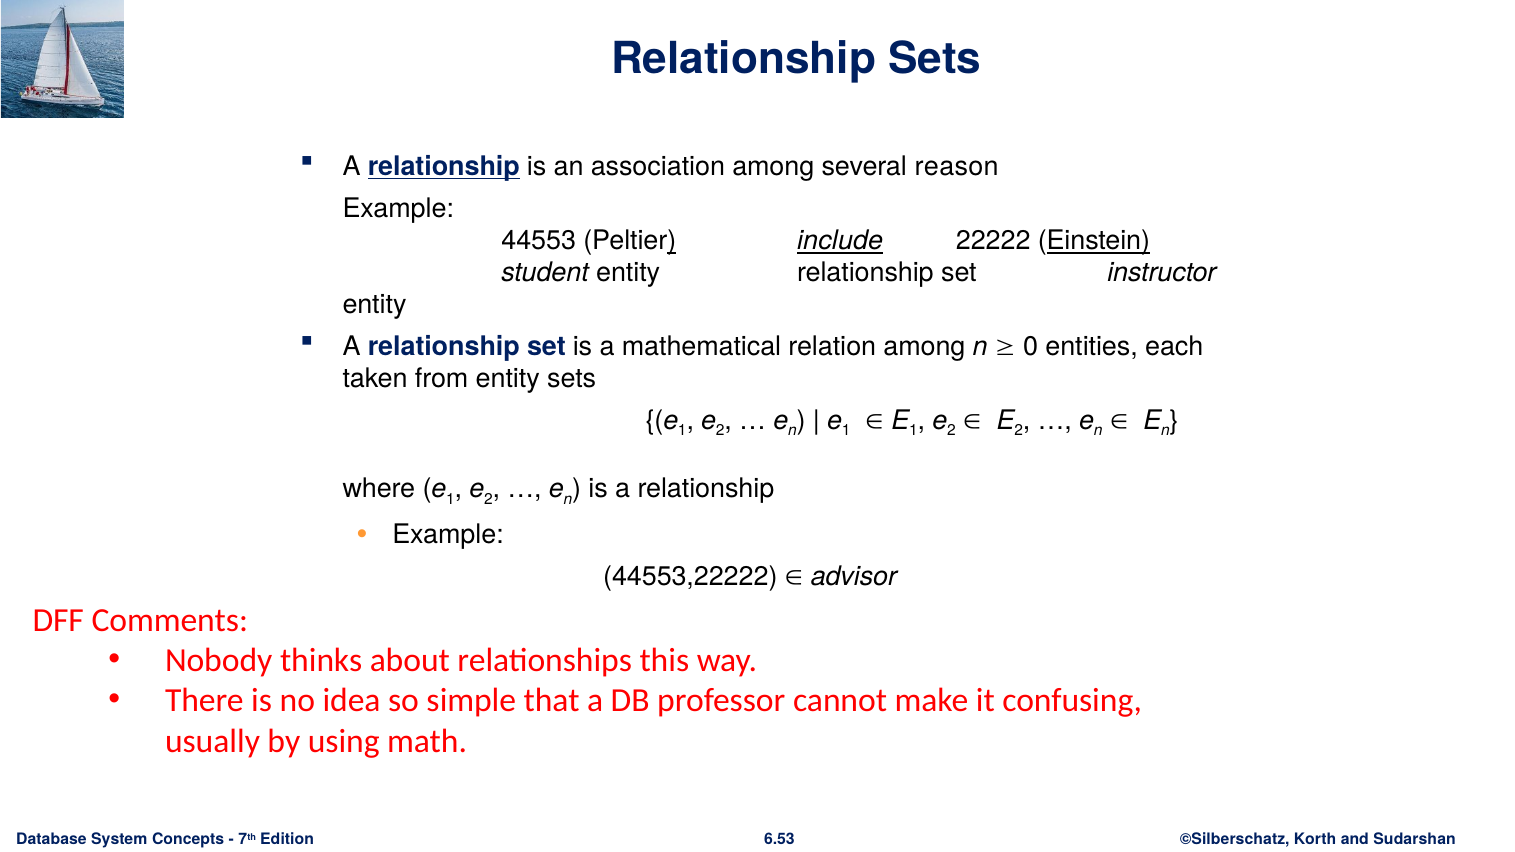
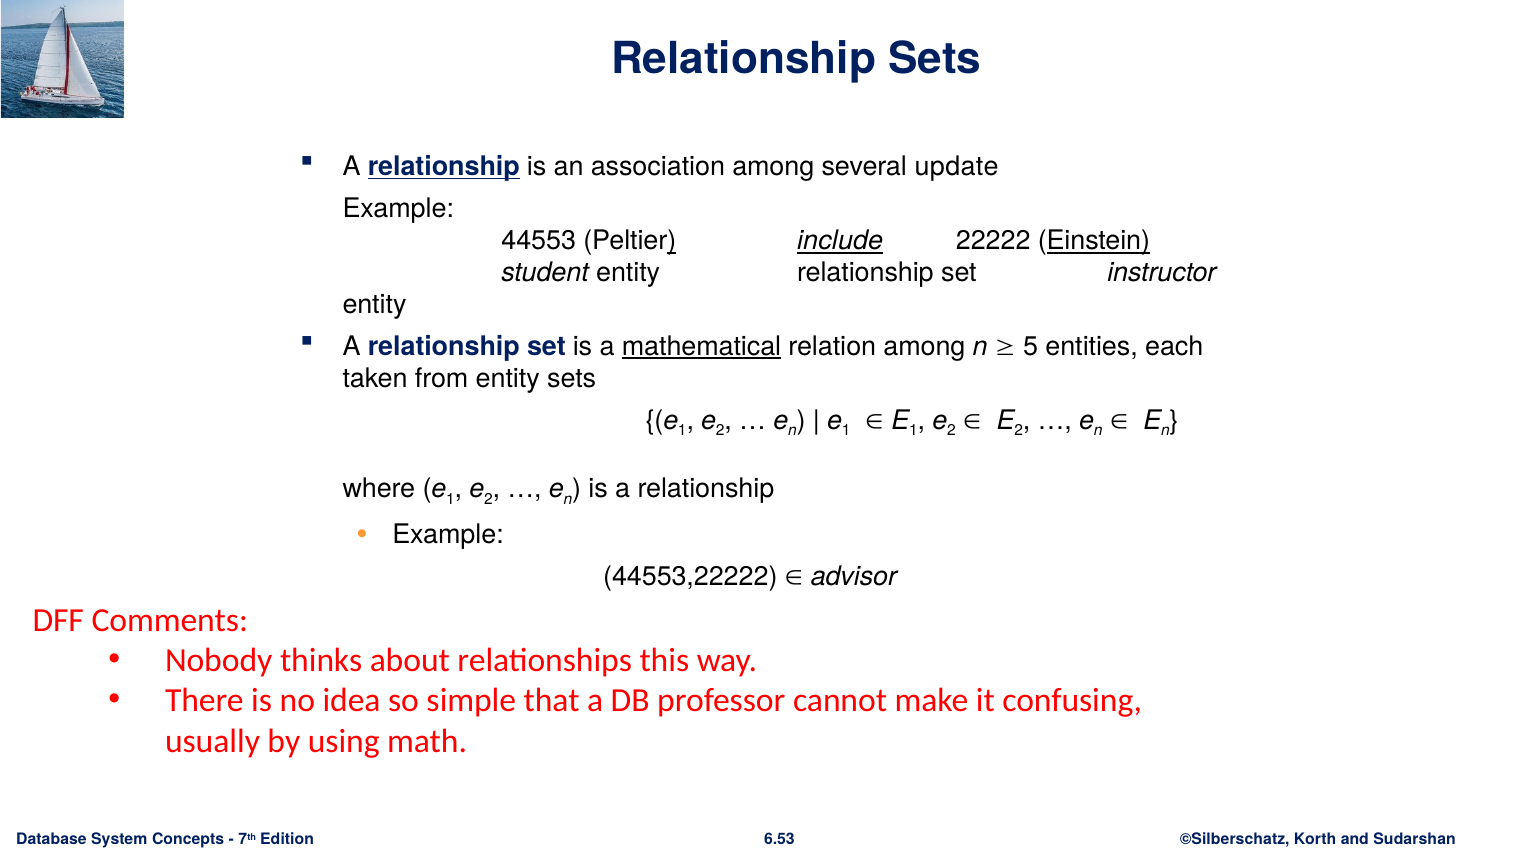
reason: reason -> update (957, 167)
mathematical underline: none -> present (702, 347)
0: 0 -> 5 (1031, 347)
